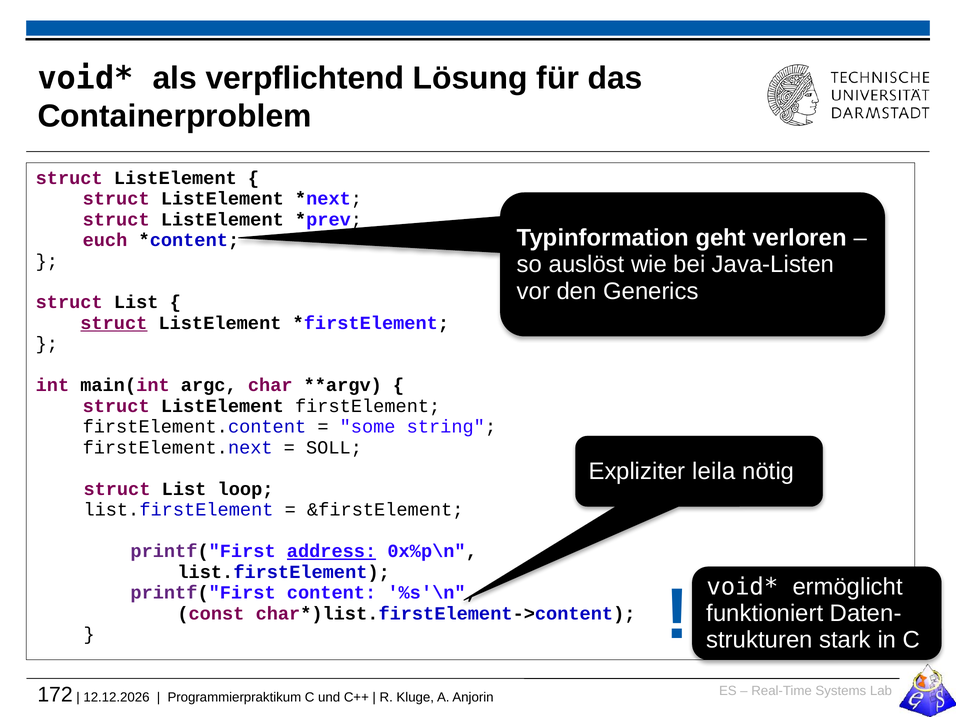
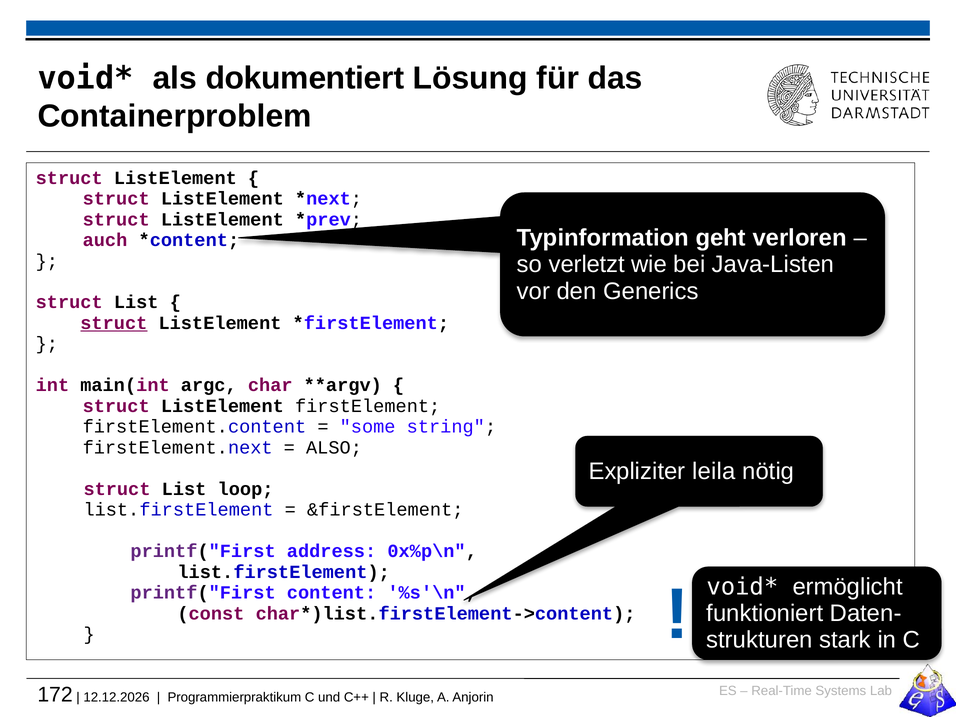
verpflichtend: verpflichtend -> dokumentiert (305, 78)
euch: euch -> auch (105, 240)
auslöst: auslöst -> verletzt (587, 264)
SOLL: SOLL -> ALSO (334, 448)
address underline: present -> none (332, 551)
